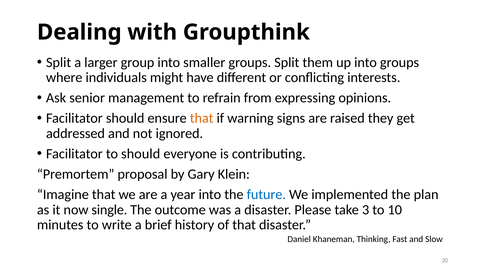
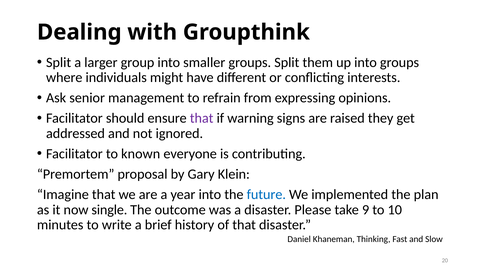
that colour: orange -> purple (202, 118)
to should: should -> known (141, 154)
3: 3 -> 9 (366, 210)
